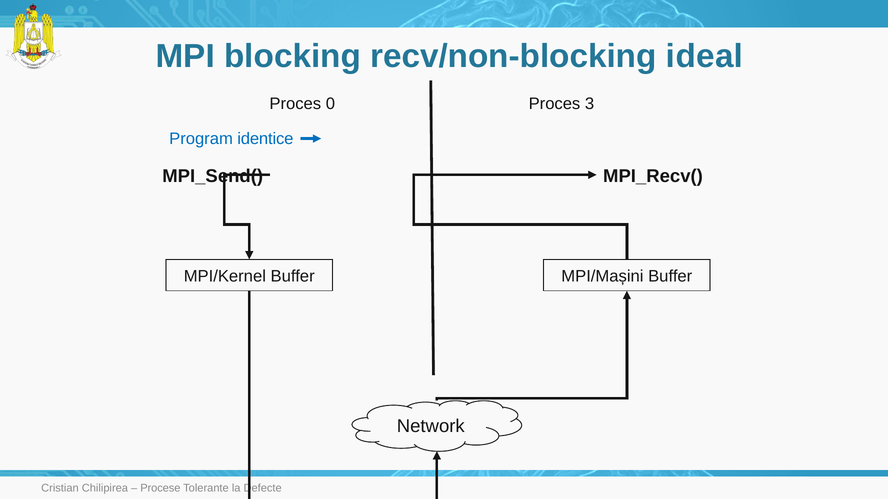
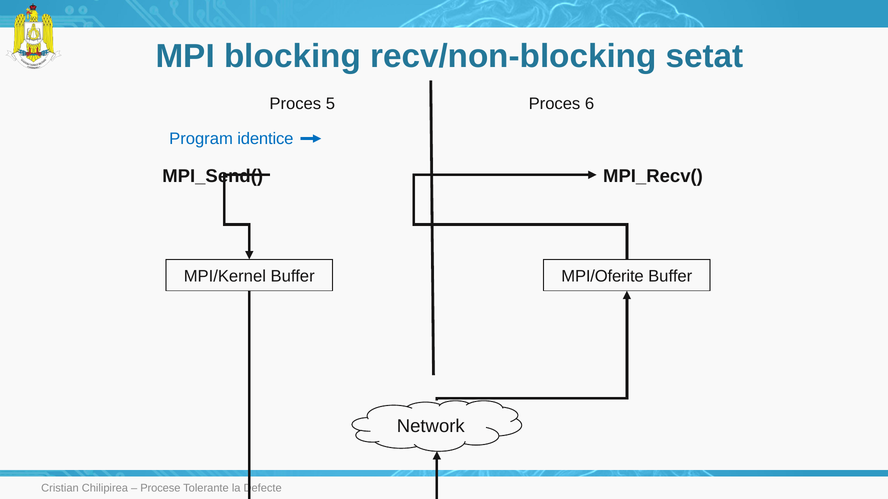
ideal: ideal -> setat (705, 57)
0: 0 -> 5 (330, 104)
3: 3 -> 6 (590, 104)
MPI/Mașini: MPI/Mașini -> MPI/Oferite (603, 277)
